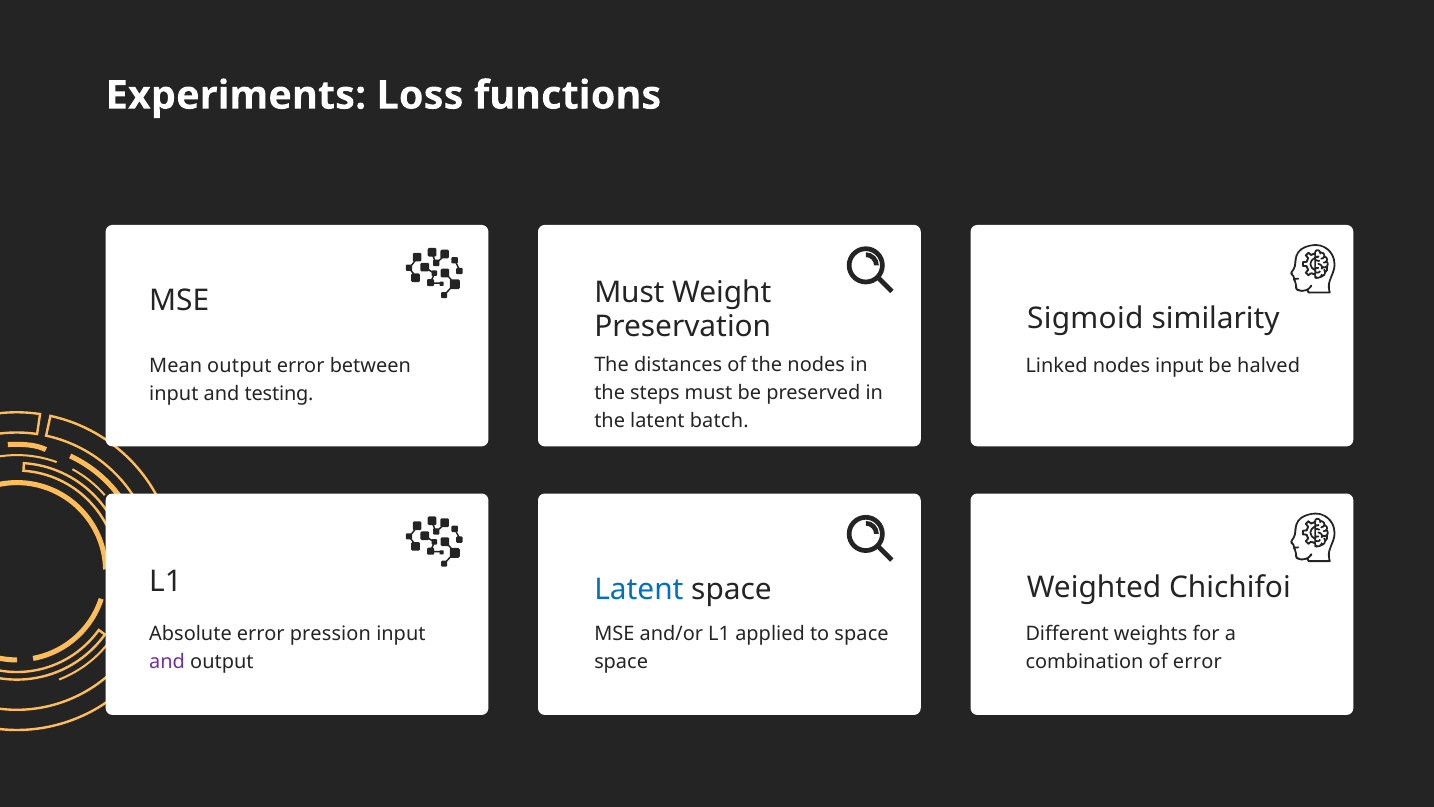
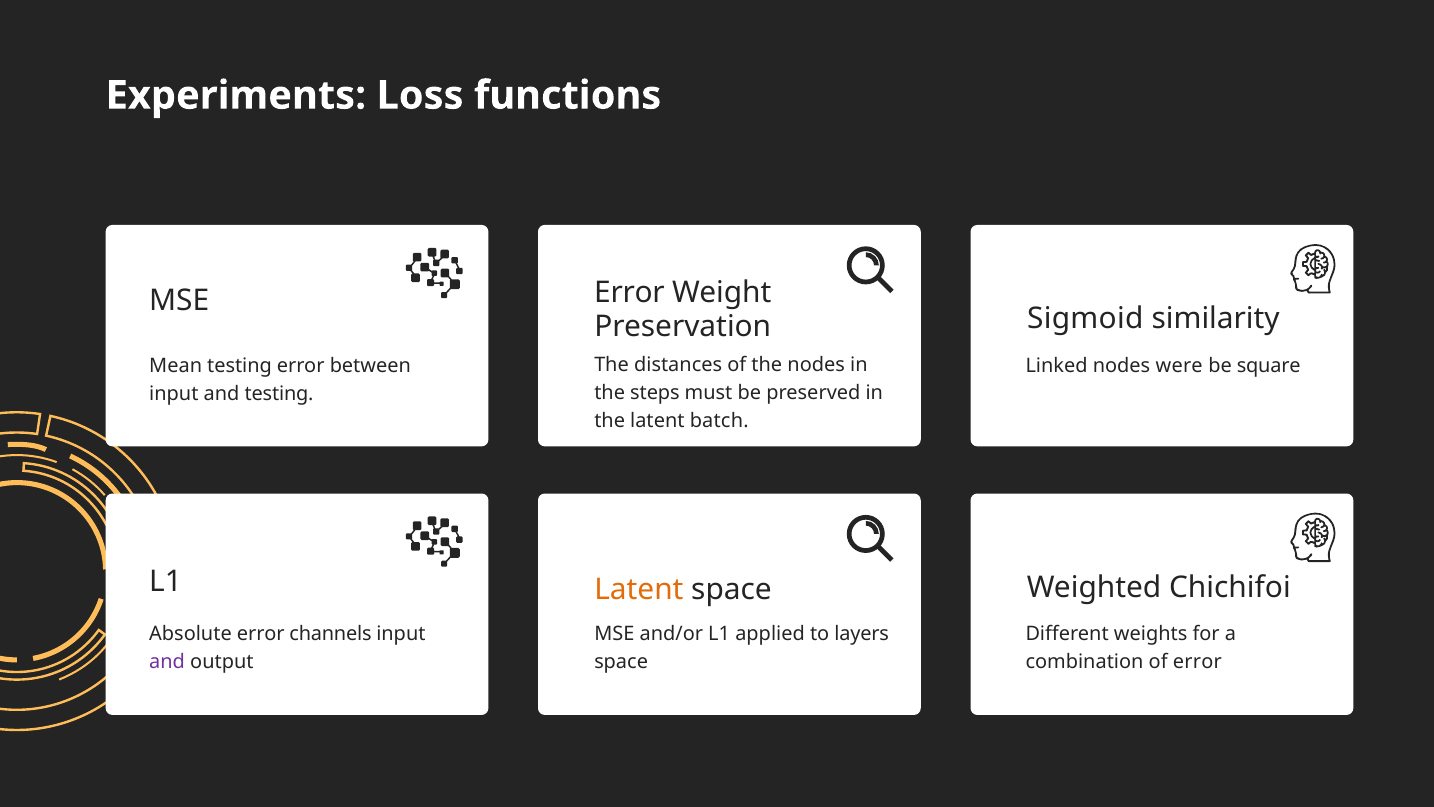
MSE Must: Must -> Error (629, 292)
Mean output: output -> testing (239, 365)
nodes input: input -> were (1179, 365)
halved: halved -> square (1269, 365)
Latent colour: blue -> orange (639, 589)
to space: space -> layers (862, 633)
pression: pression -> channels (331, 634)
